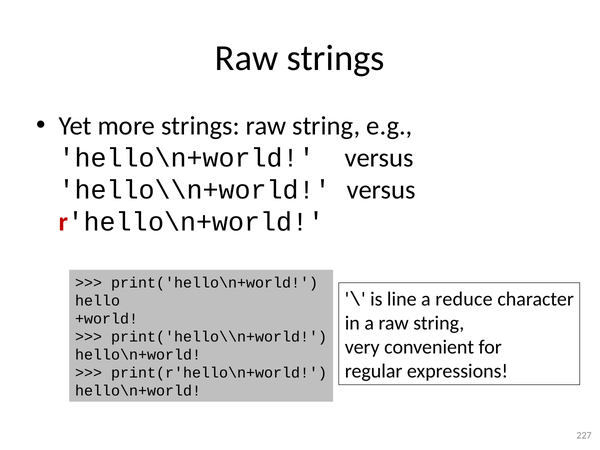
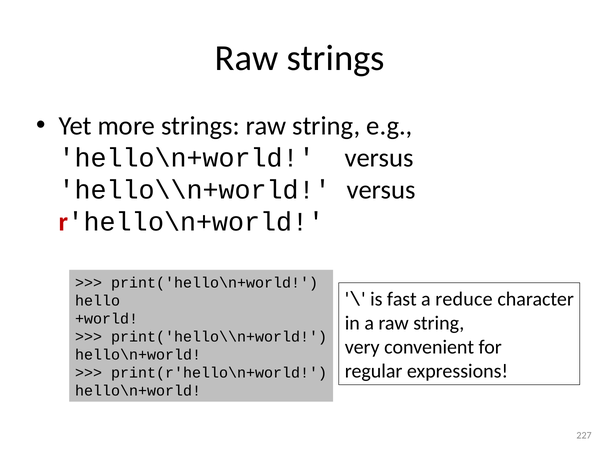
line: line -> fast (402, 299)
